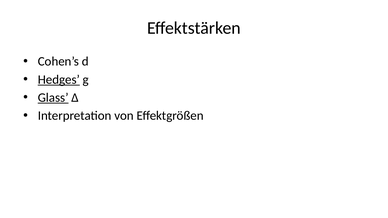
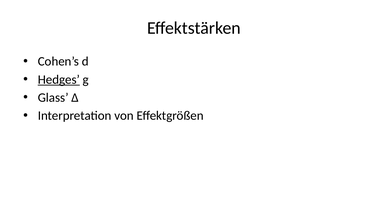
Glass underline: present -> none (53, 98)
